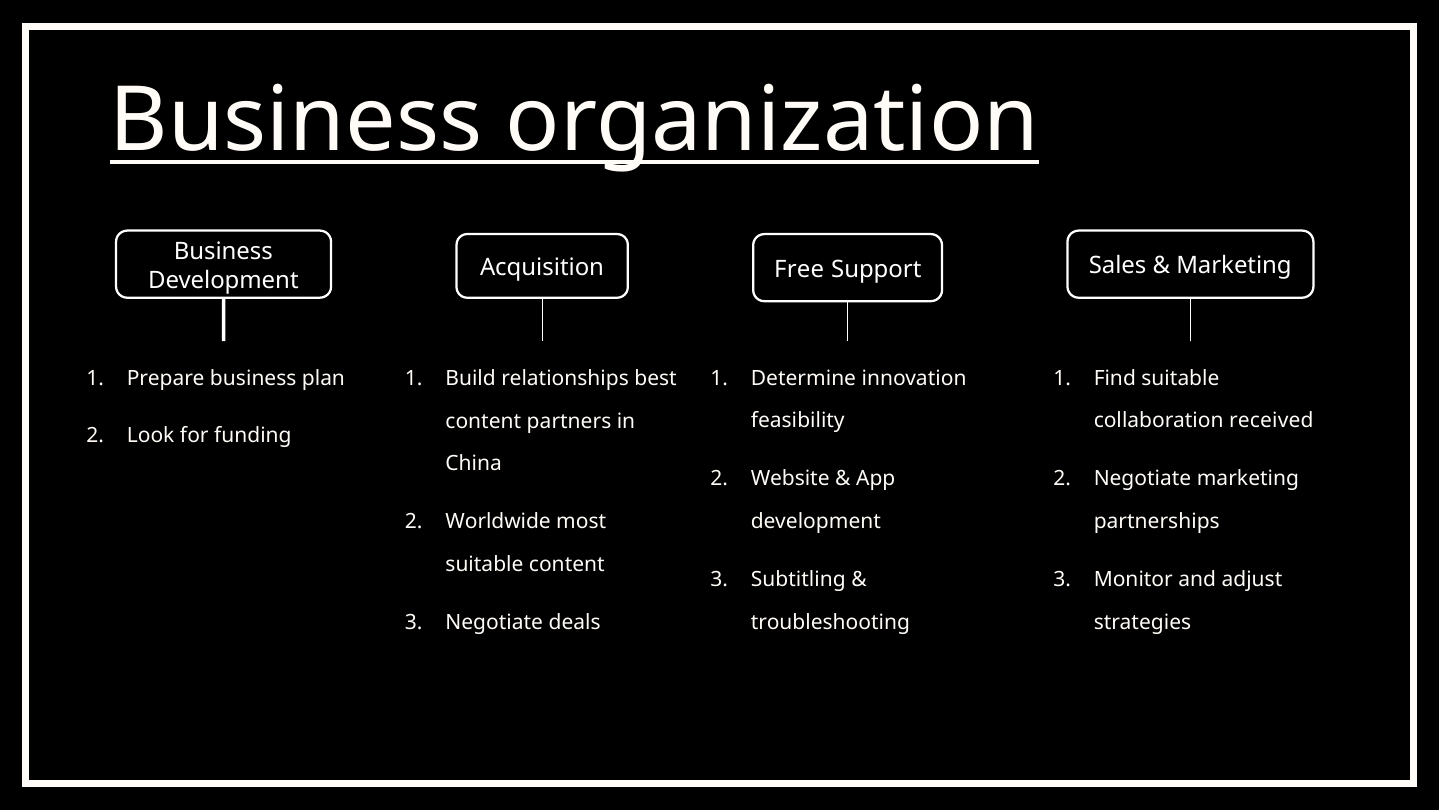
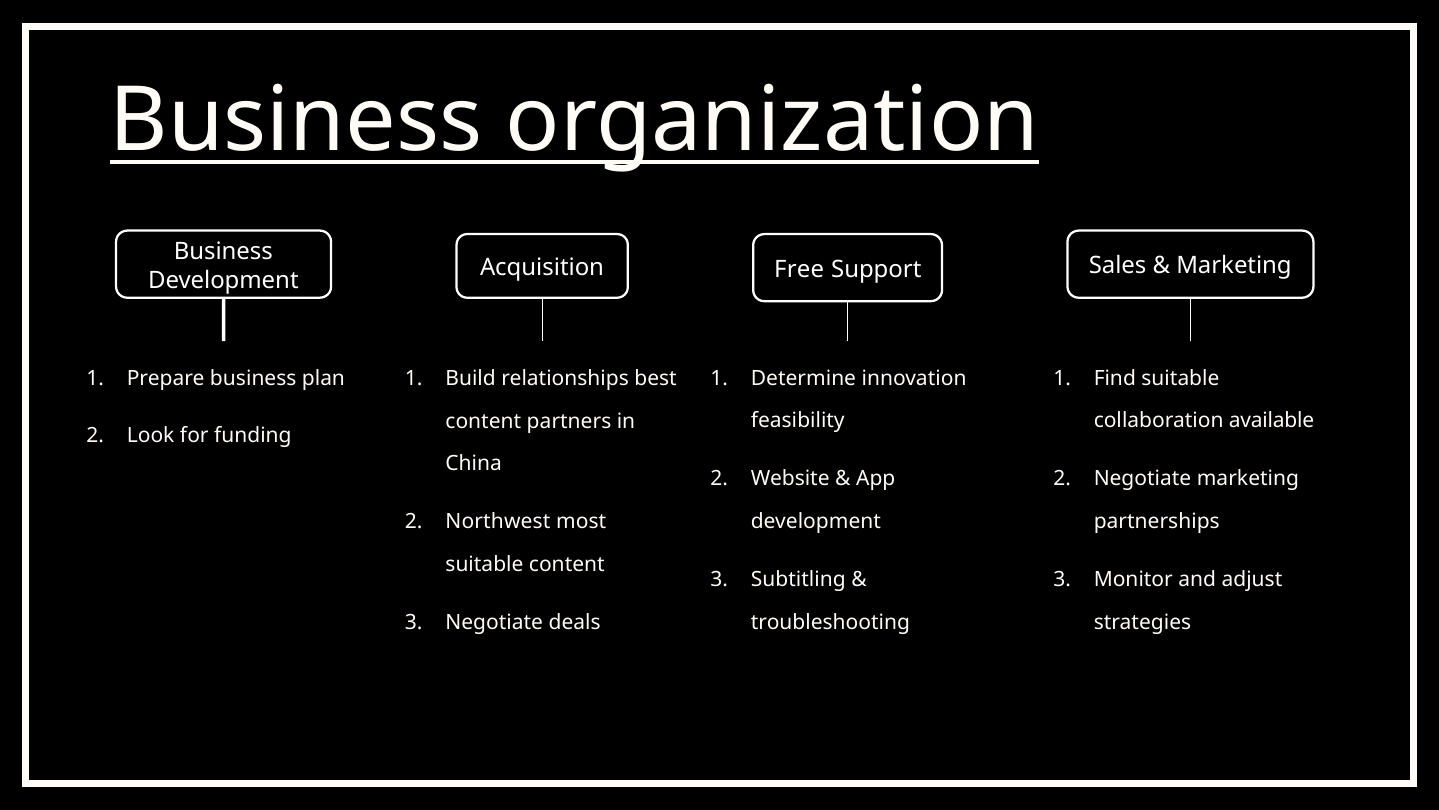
received: received -> available (1272, 421)
Worldwide: Worldwide -> Northwest (498, 522)
